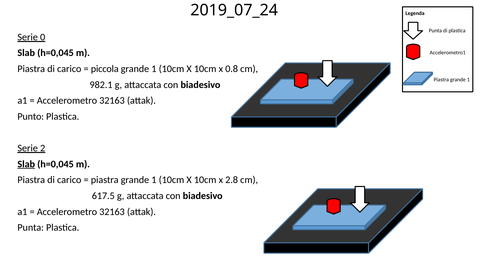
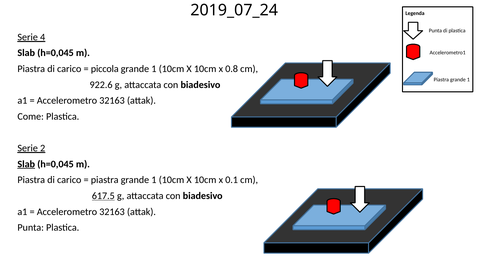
0: 0 -> 4 (43, 37)
982.1: 982.1 -> 922.6 (101, 85)
Punto: Punto -> Come (31, 116)
2.8: 2.8 -> 0.1 (232, 180)
617.5 underline: none -> present (103, 195)
